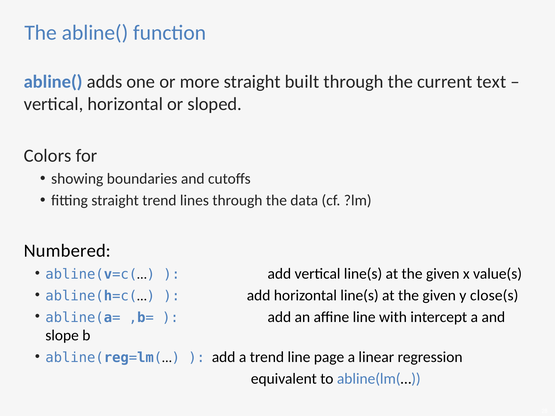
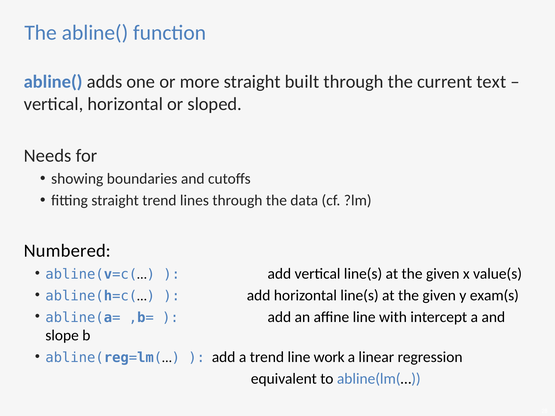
Colors: Colors -> Needs (48, 156)
close(s: close(s -> exam(s (494, 296)
page: page -> work (329, 357)
